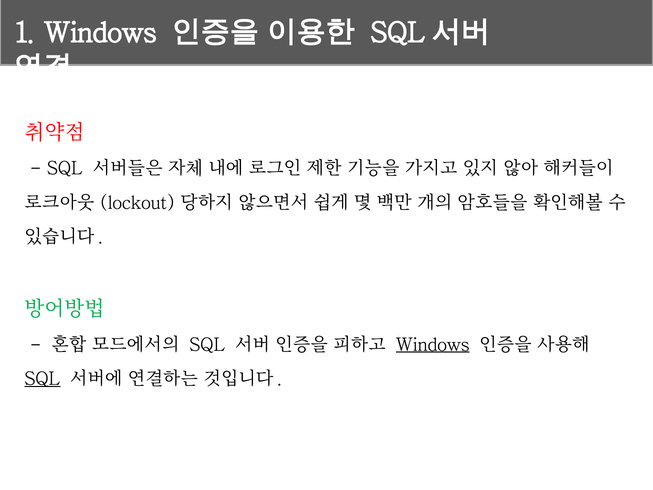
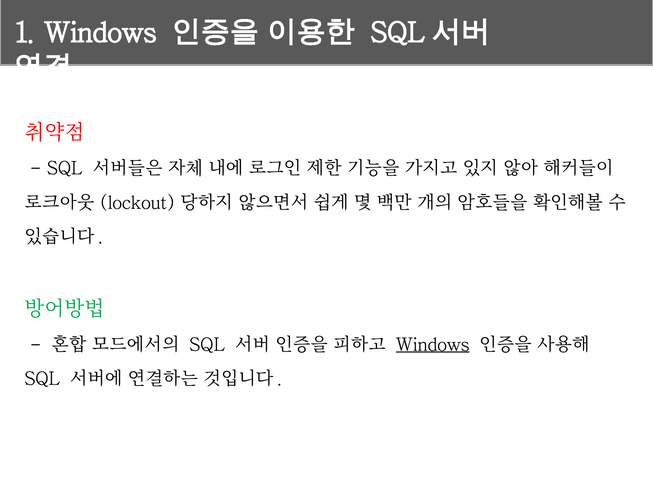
SQL underline: present -> none (42, 378)
